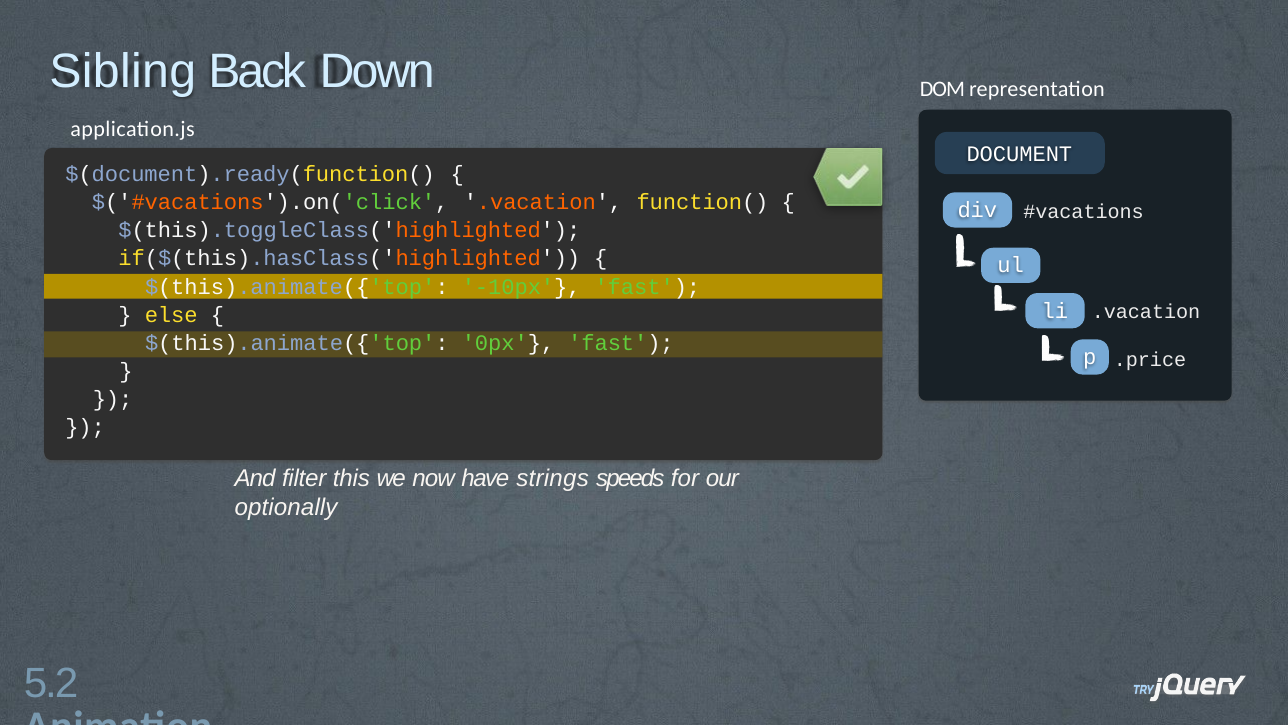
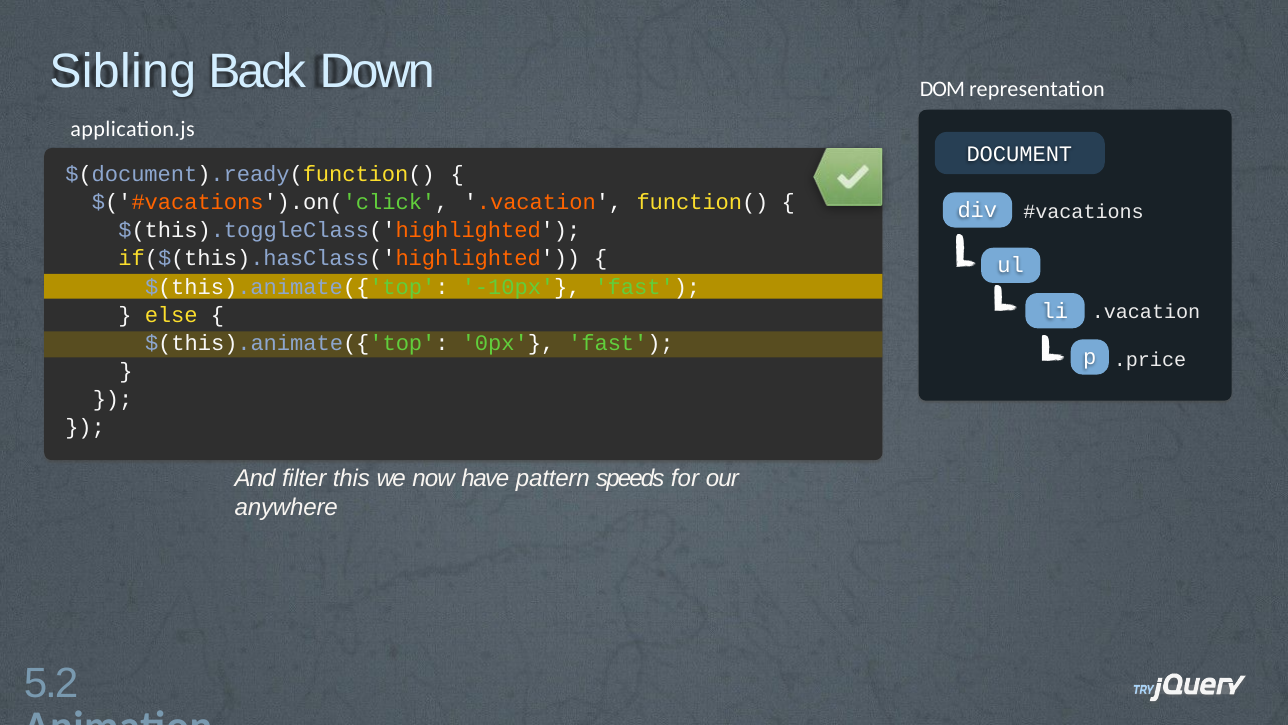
strings: strings -> pattern (553, 478)
optionally: optionally -> anywhere (286, 507)
